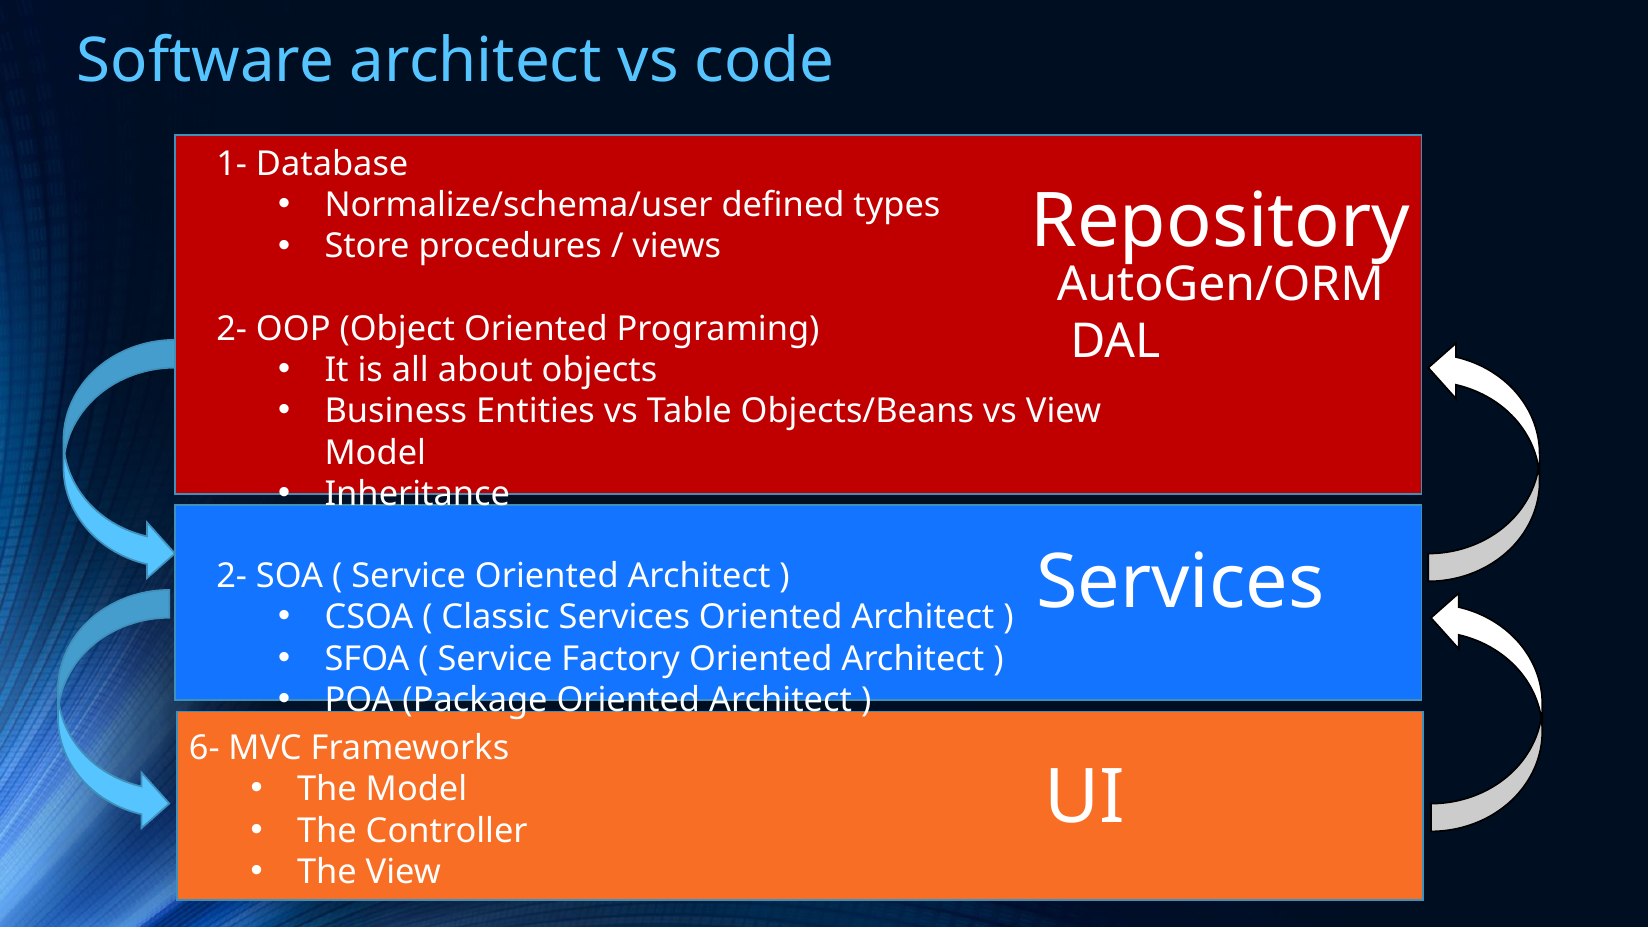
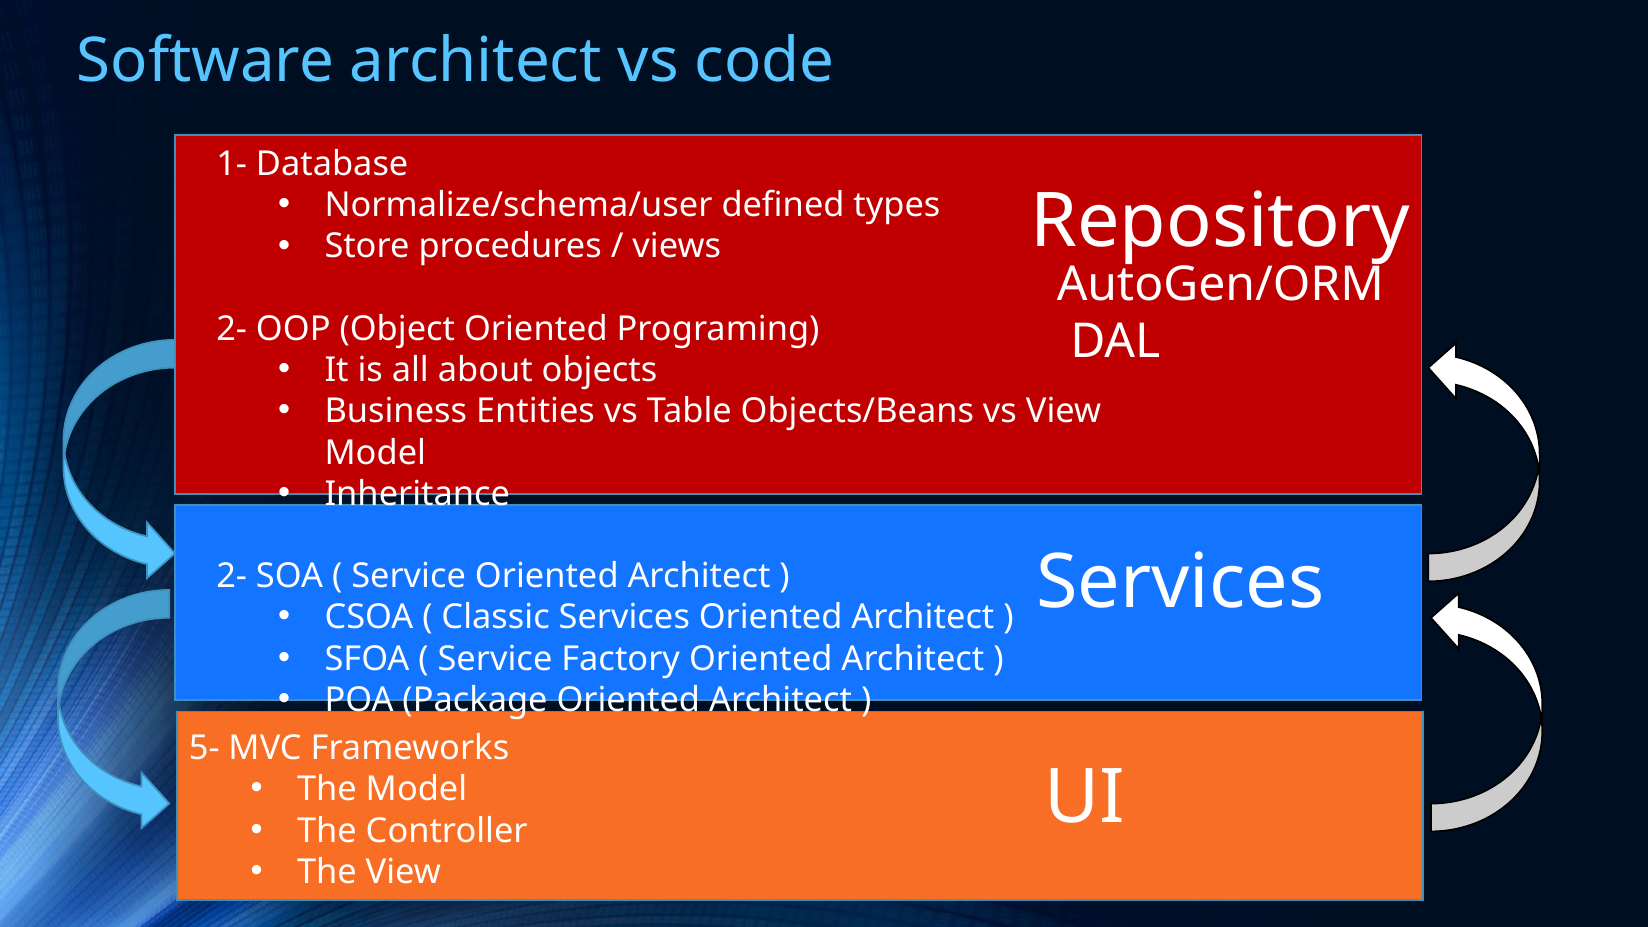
6-: 6- -> 5- (204, 749)
